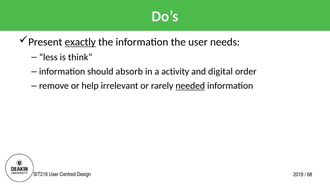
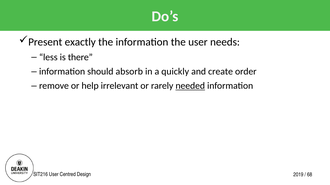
exactly underline: present -> none (80, 42)
think: think -> there (80, 57)
activity: activity -> quickly (175, 72)
digital: digital -> create (221, 72)
